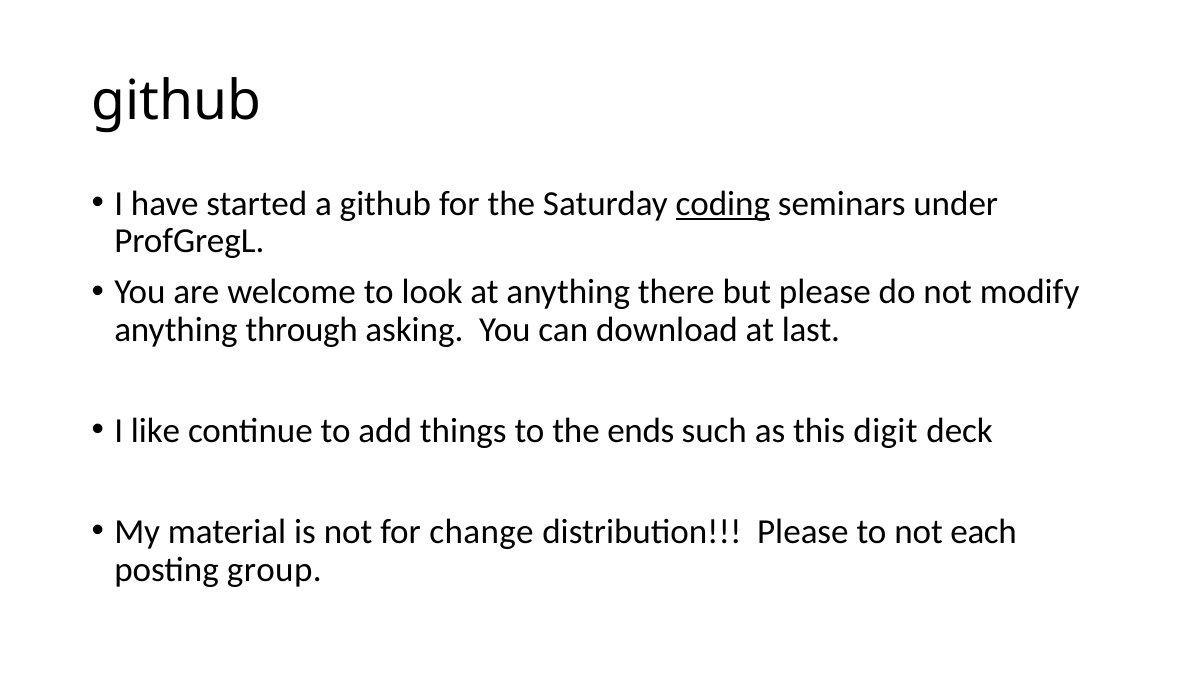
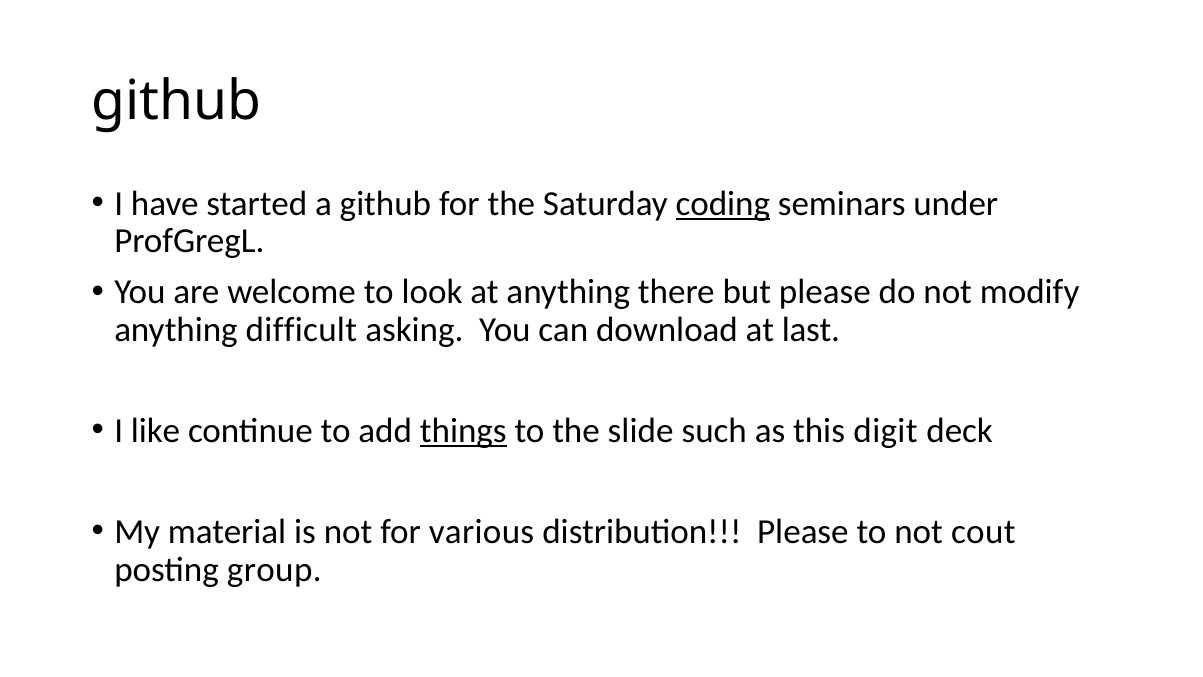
through: through -> difficult (301, 330)
things underline: none -> present (463, 431)
ends: ends -> slide (641, 431)
change: change -> various (482, 531)
each: each -> cout (983, 531)
